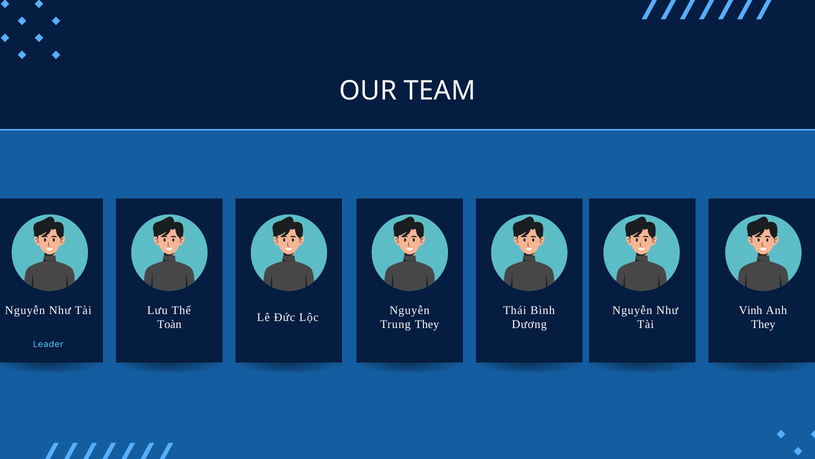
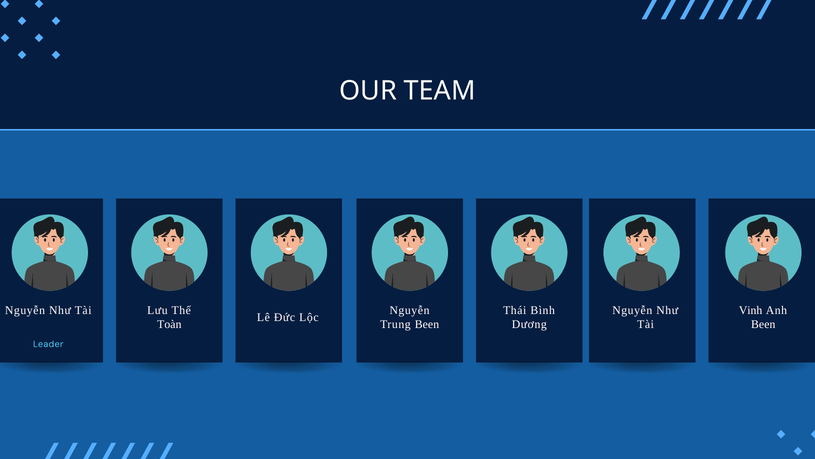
Trung They: They -> Been (427, 324)
They: They -> Been (763, 324)
